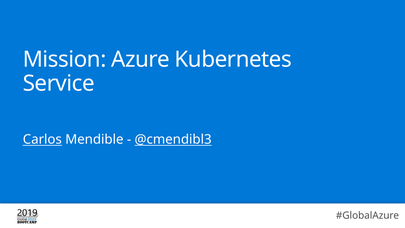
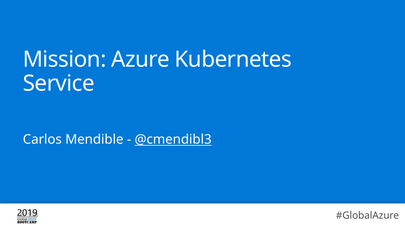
Carlos underline: present -> none (42, 139)
